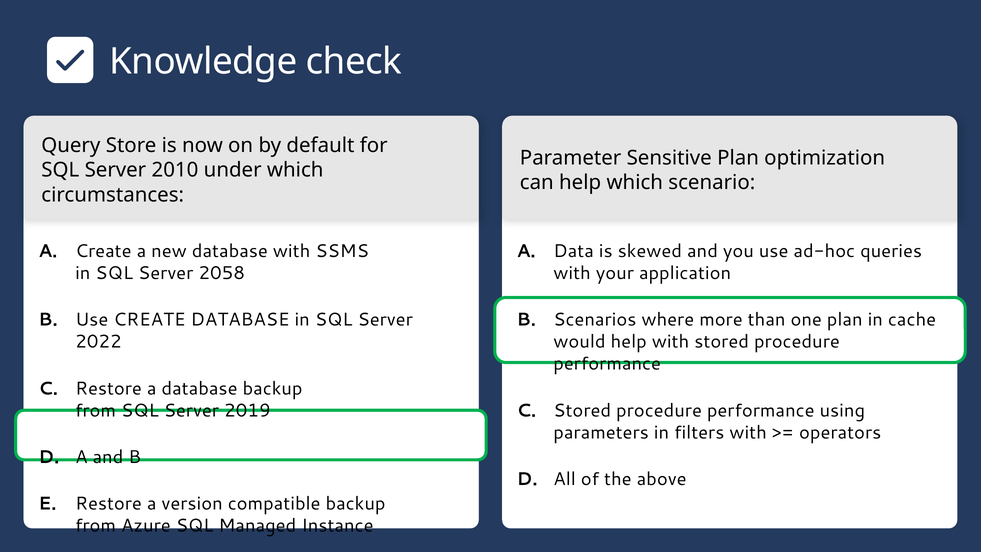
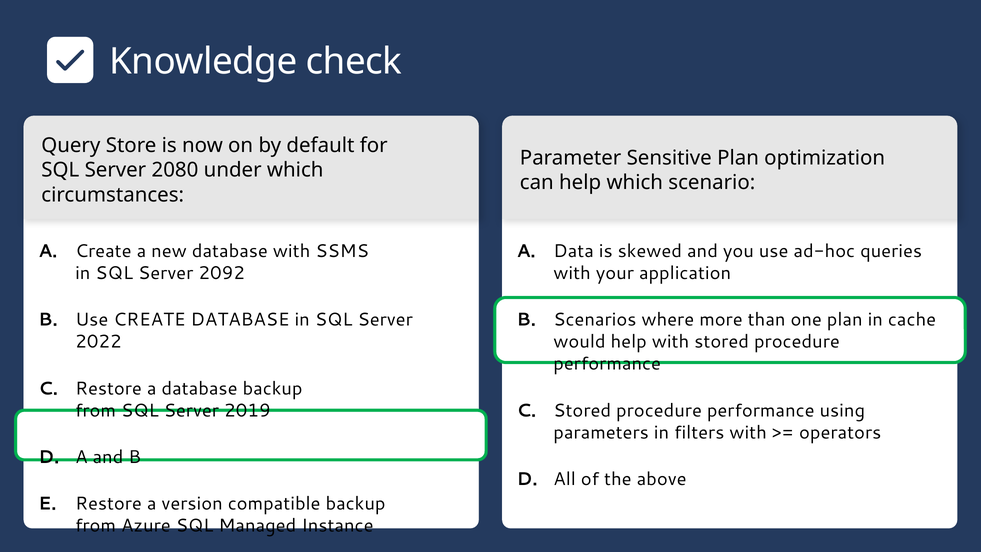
2010: 2010 -> 2080 (175, 170)
2058: 2058 -> 2092 (222, 273)
